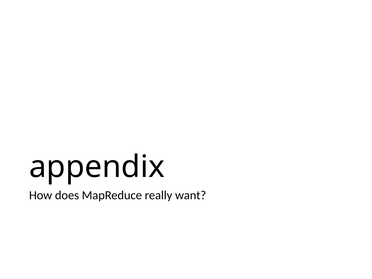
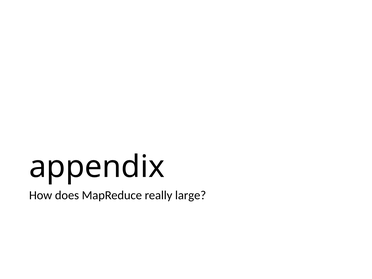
want: want -> large (191, 195)
